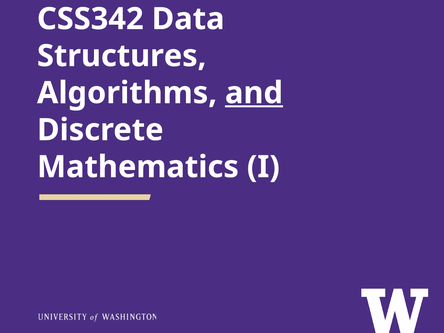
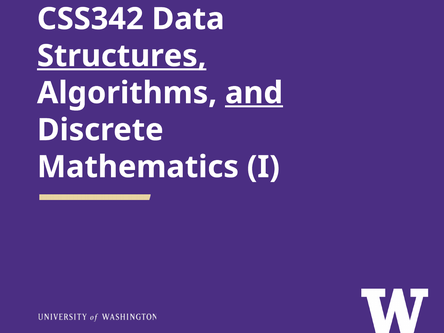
Structures underline: none -> present (122, 56)
